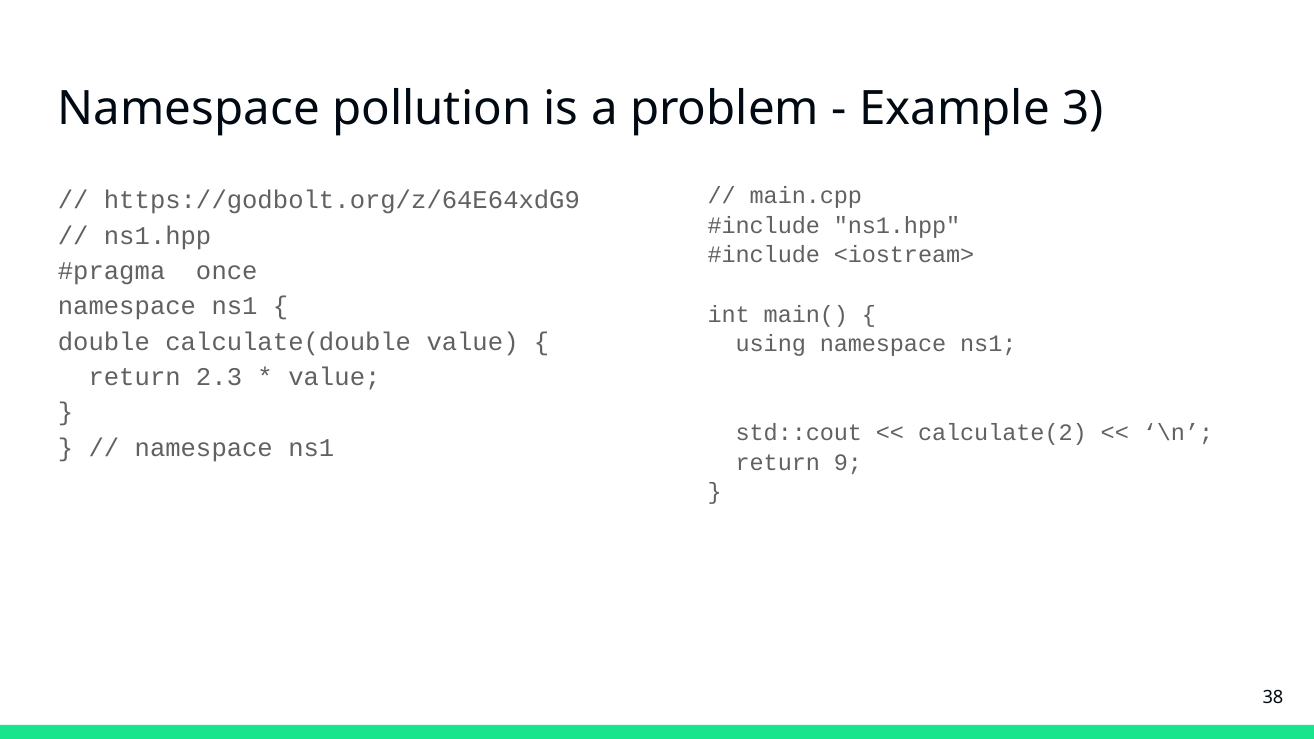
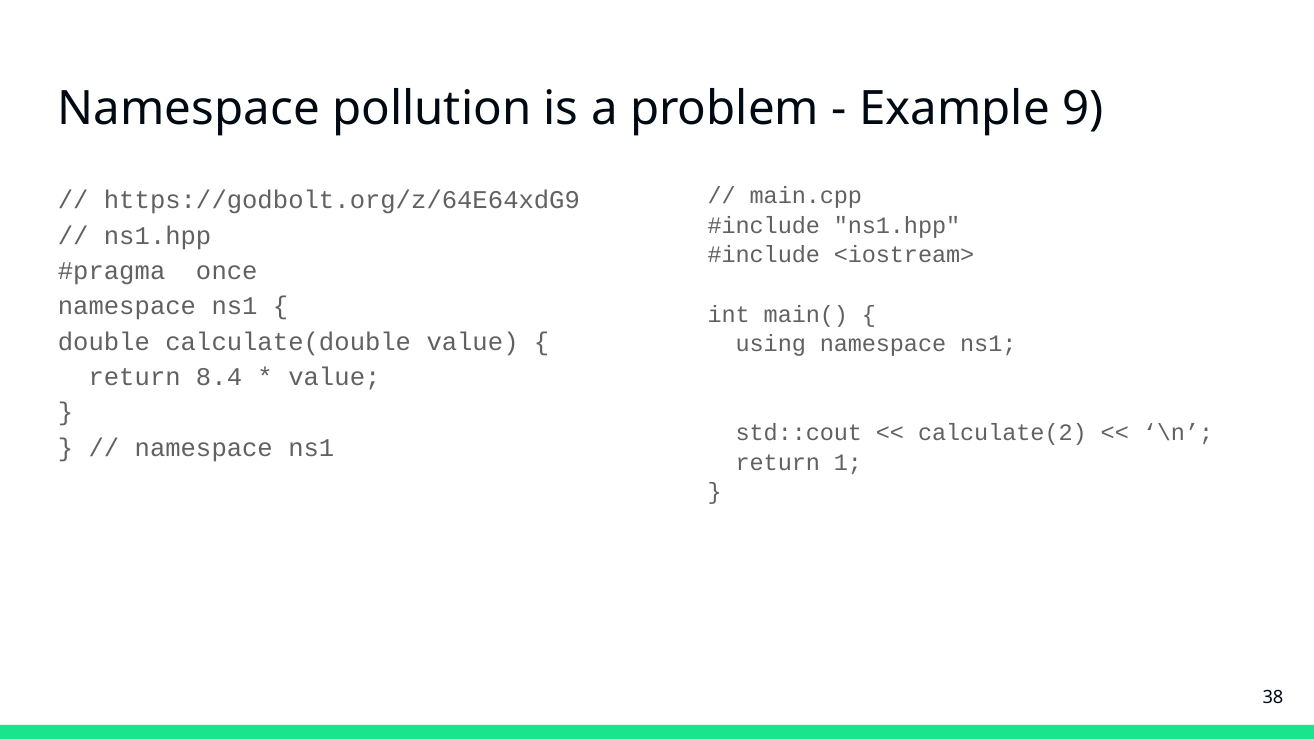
3: 3 -> 9 (1083, 109)
2.3: 2.3 -> 8.4 (219, 377)
9: 9 -> 1 (848, 463)
